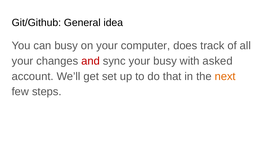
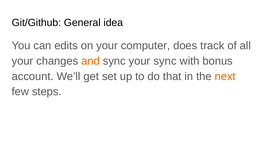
can busy: busy -> edits (66, 46)
and colour: red -> orange (91, 61)
your busy: busy -> sync (165, 61)
asked: asked -> bonus (218, 61)
